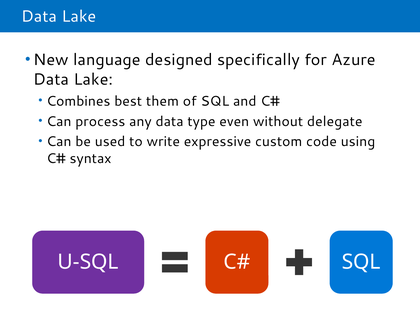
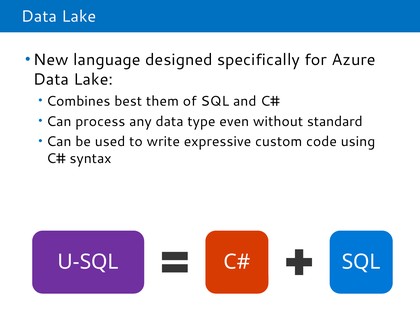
delegate: delegate -> standard (335, 121)
